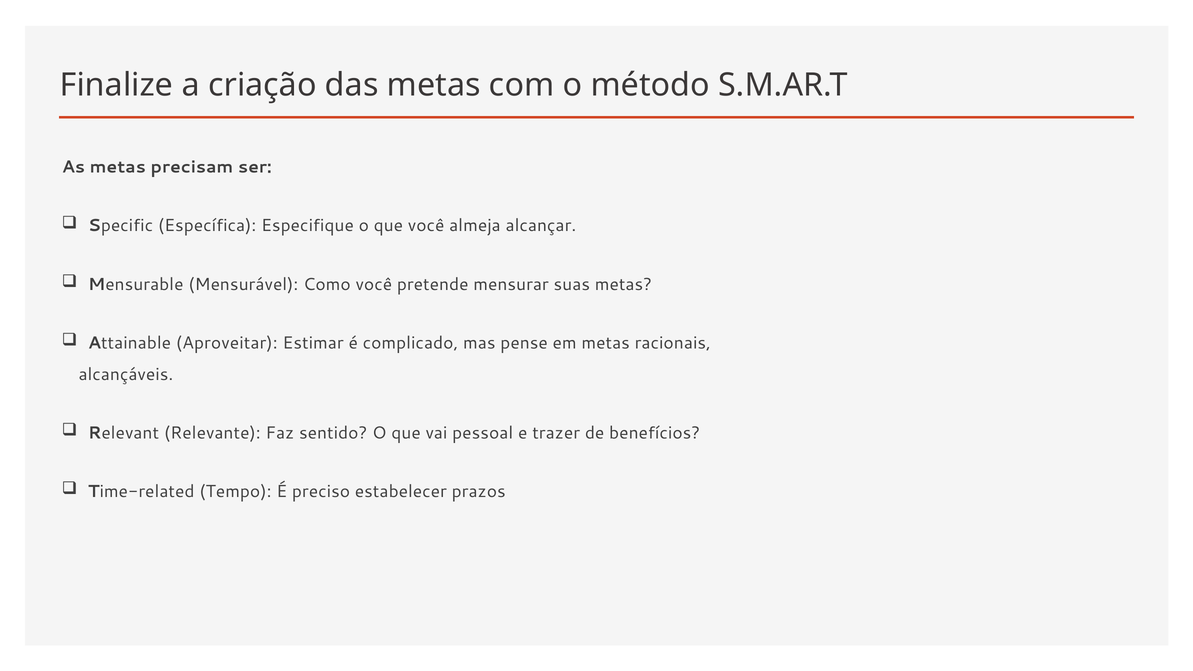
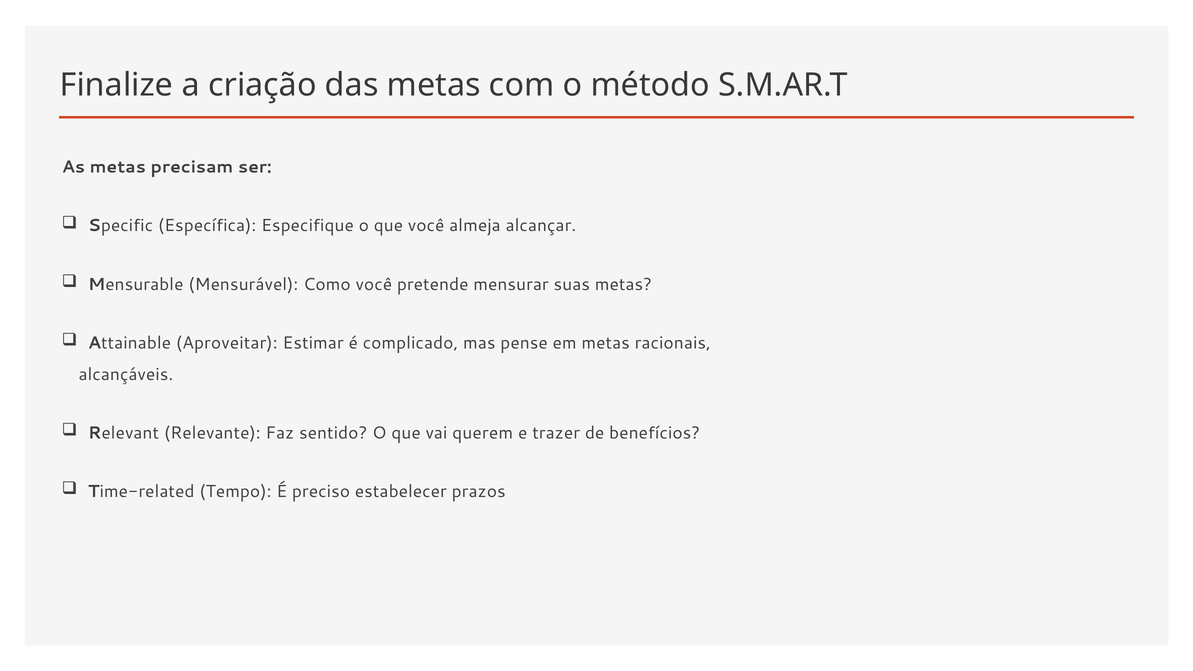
pessoal: pessoal -> querem (483, 433)
